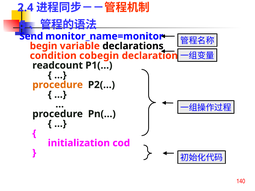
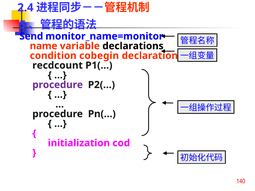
begin: begin -> name (44, 46)
readcount: readcount -> recdcount (58, 65)
procedure colour: orange -> purple (58, 85)
